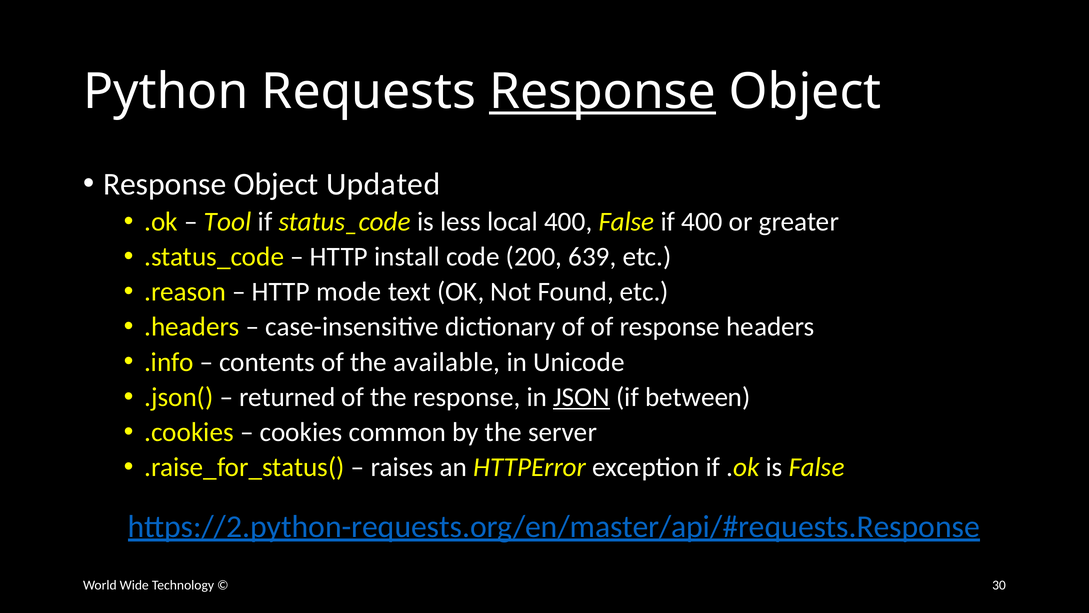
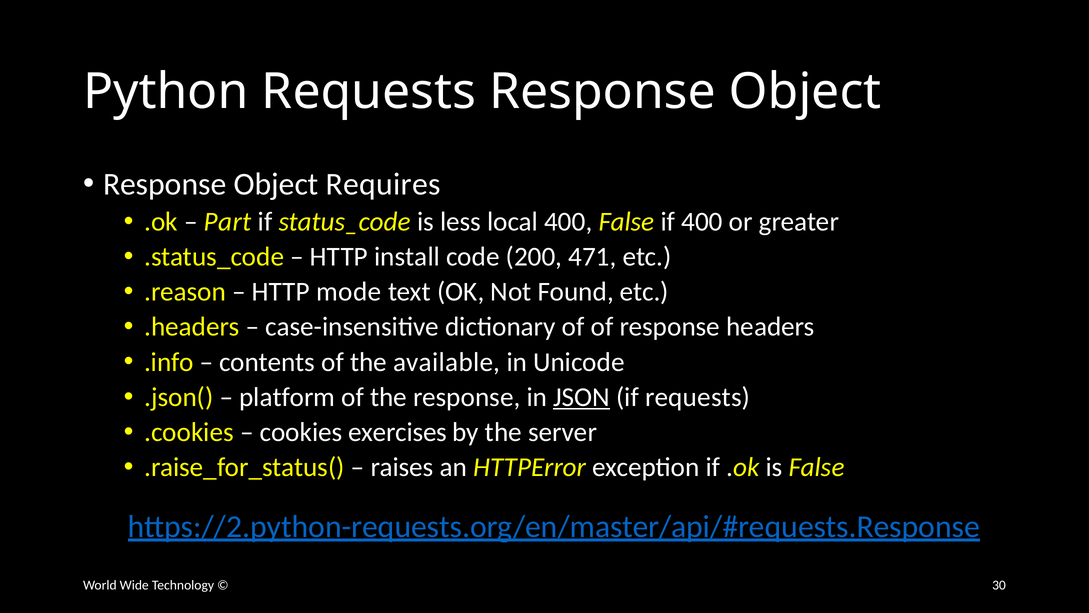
Response underline: present -> none (603, 91)
Updated: Updated -> Requires (383, 184)
Tool: Tool -> Part (228, 222)
639: 639 -> 471 (592, 257)
returned: returned -> platform (287, 397)
if between: between -> requests (698, 397)
common: common -> exercises (398, 432)
